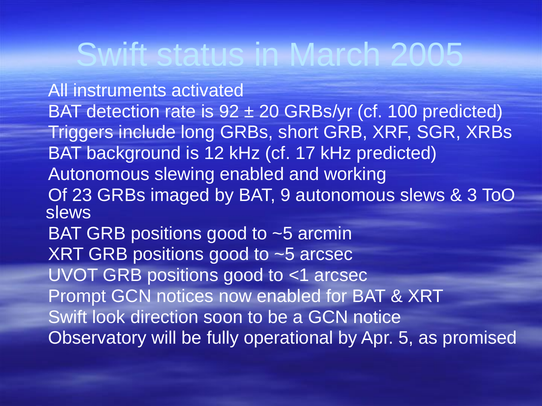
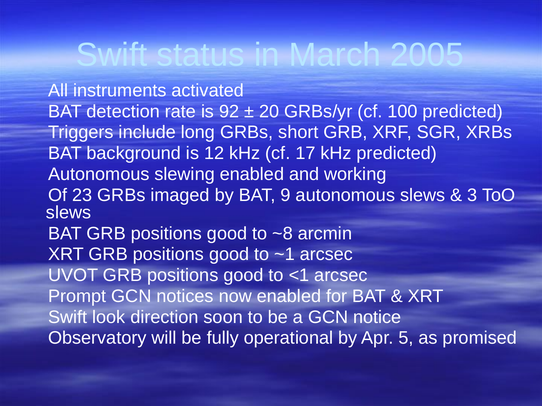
~5: ~5 -> ~8 (283, 234)
~5: ~5 -> ~1 (285, 255)
